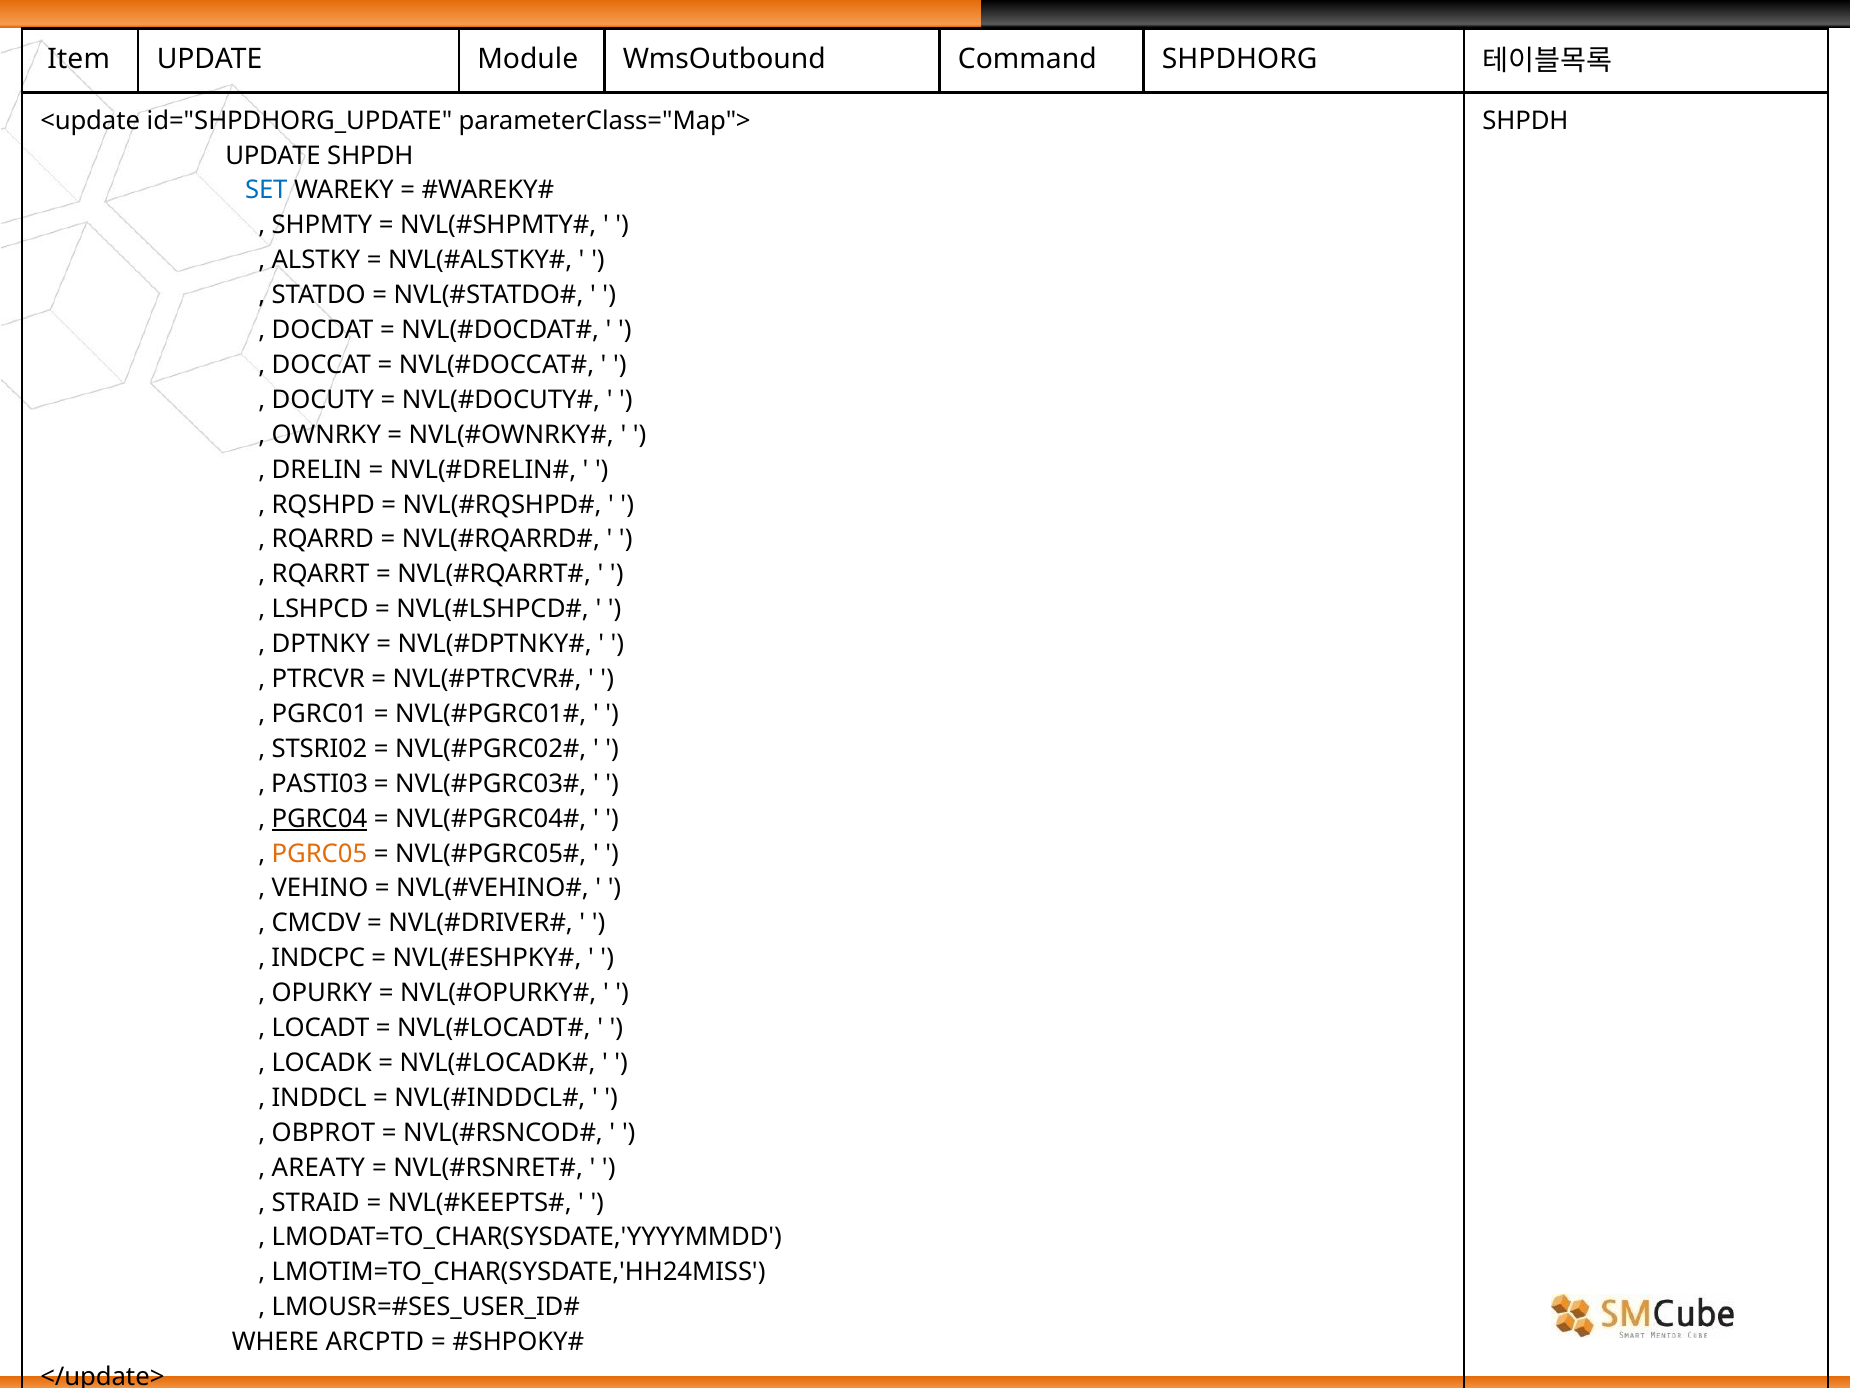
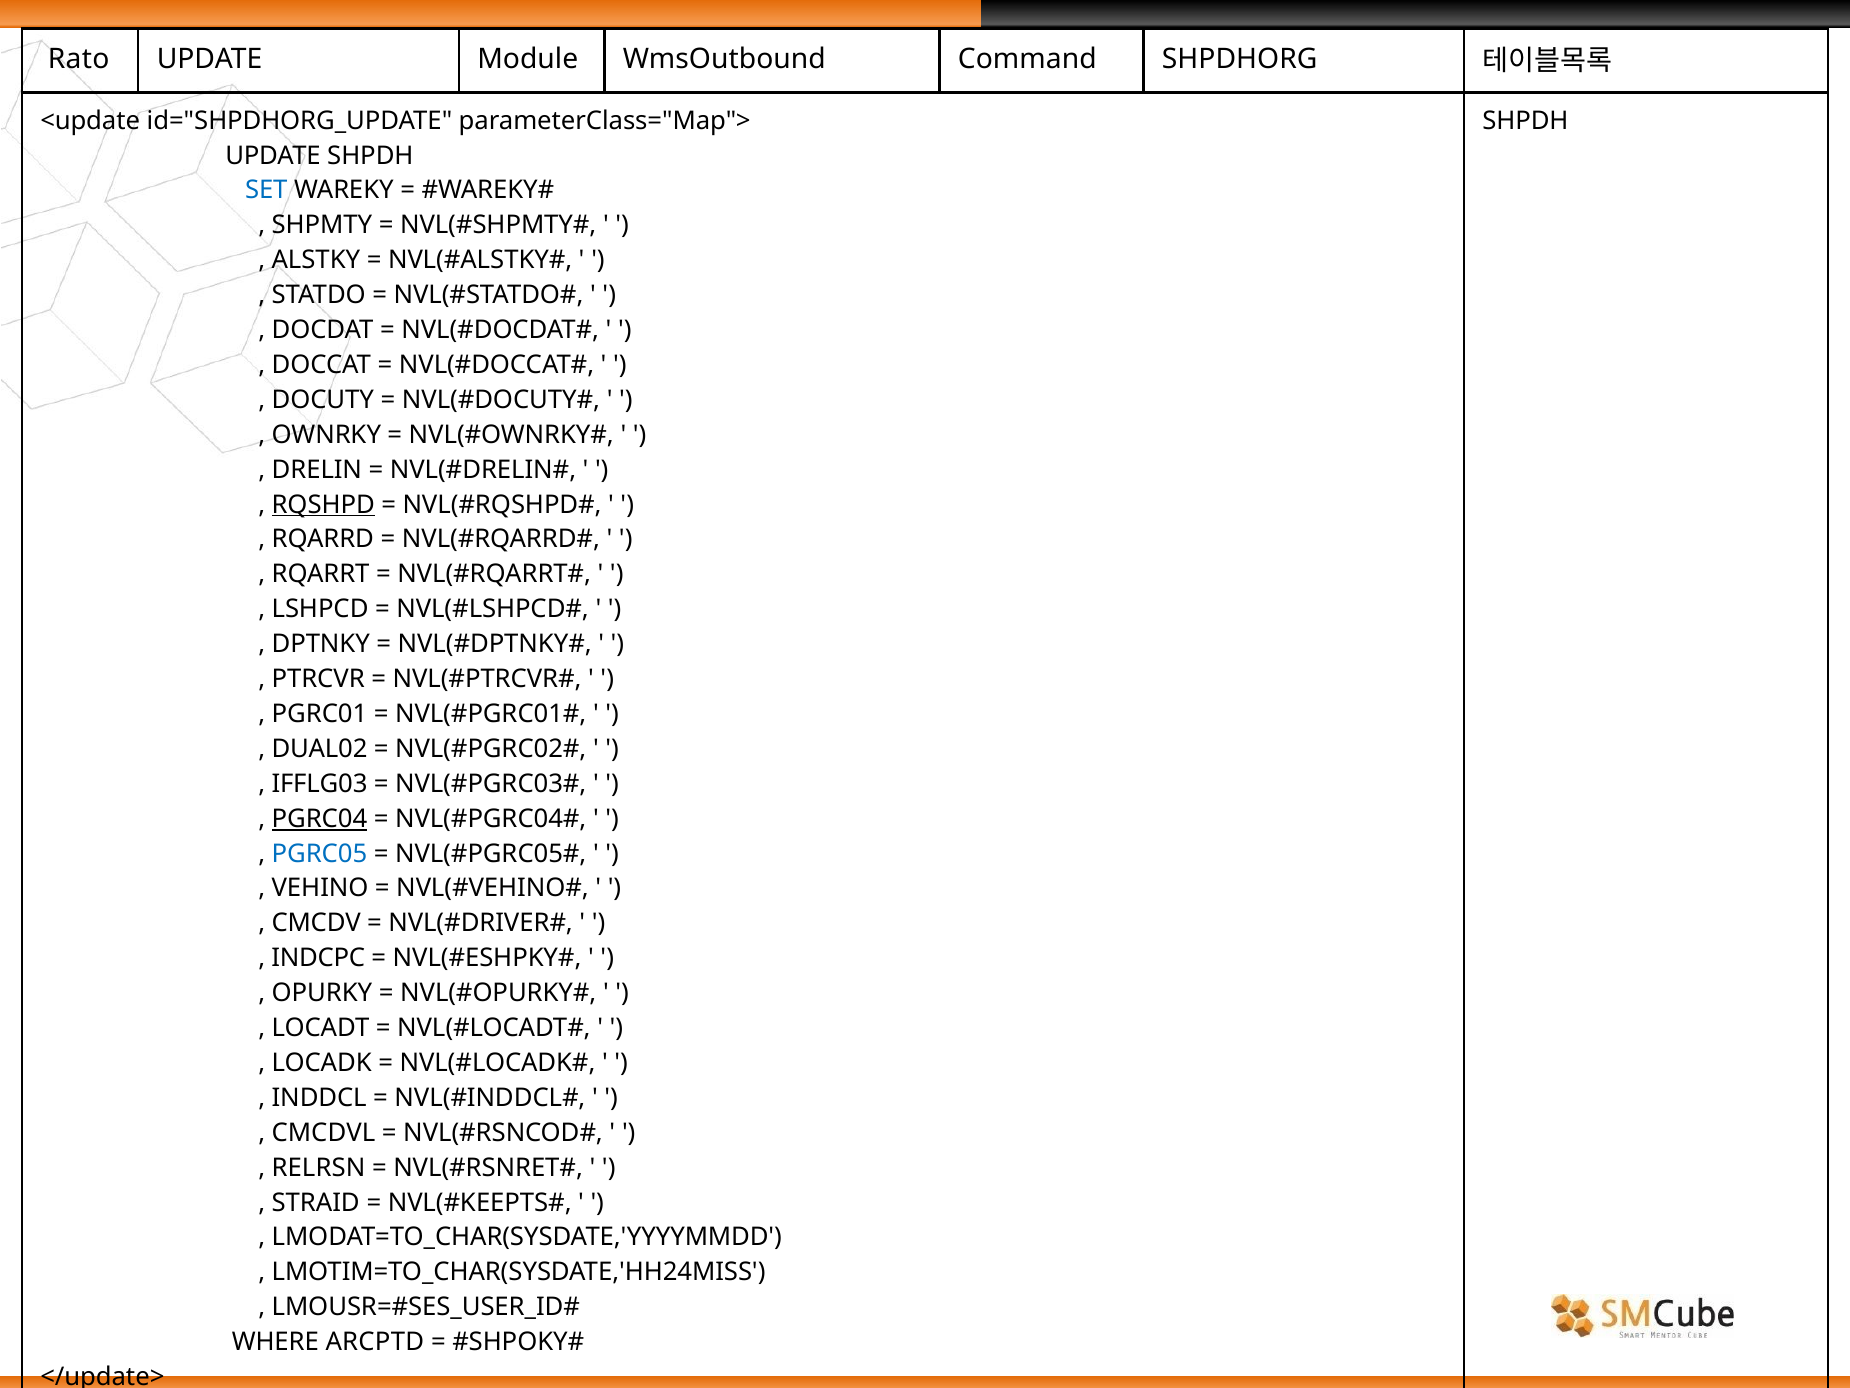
Item: Item -> Rato (79, 59)
RQSHPD underline: none -> present (323, 504)
STSRI02: STSRI02 -> DUAL02 (320, 749)
PASTI03: PASTI03 -> IFFLG03 (320, 784)
PGRC05 colour: orange -> blue (319, 853)
OBPROT: OBPROT -> CMCDVL (323, 1132)
AREATY: AREATY -> RELRSN (318, 1167)
